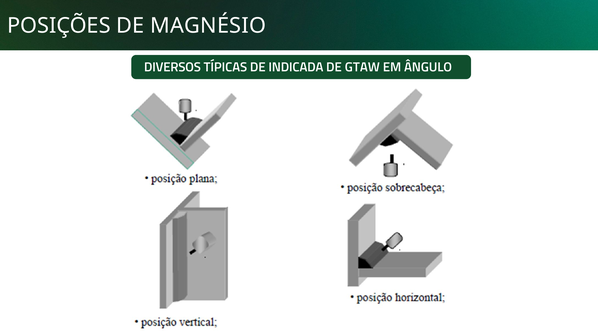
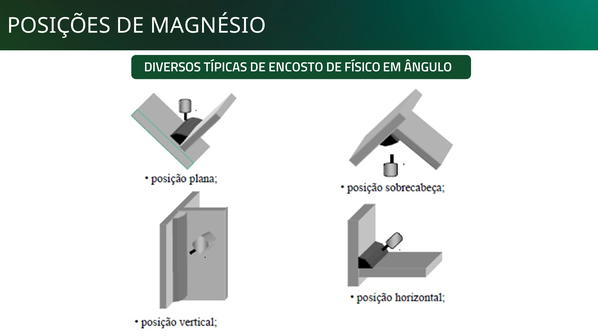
INDICADA: INDICADA -> ENCOSTO (296, 67)
GTAW: GTAW -> FÍSICO (362, 67)
